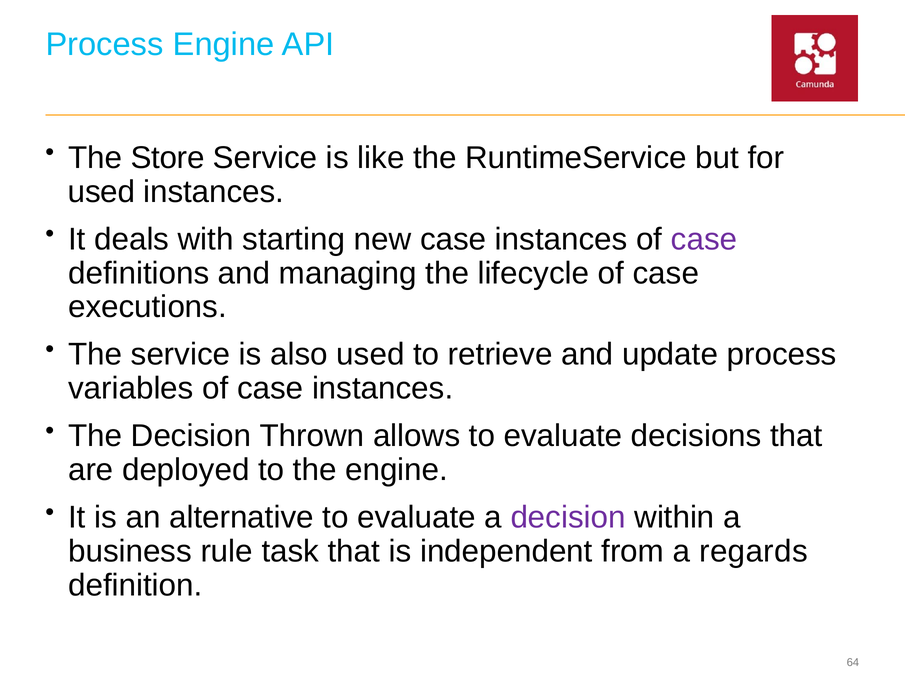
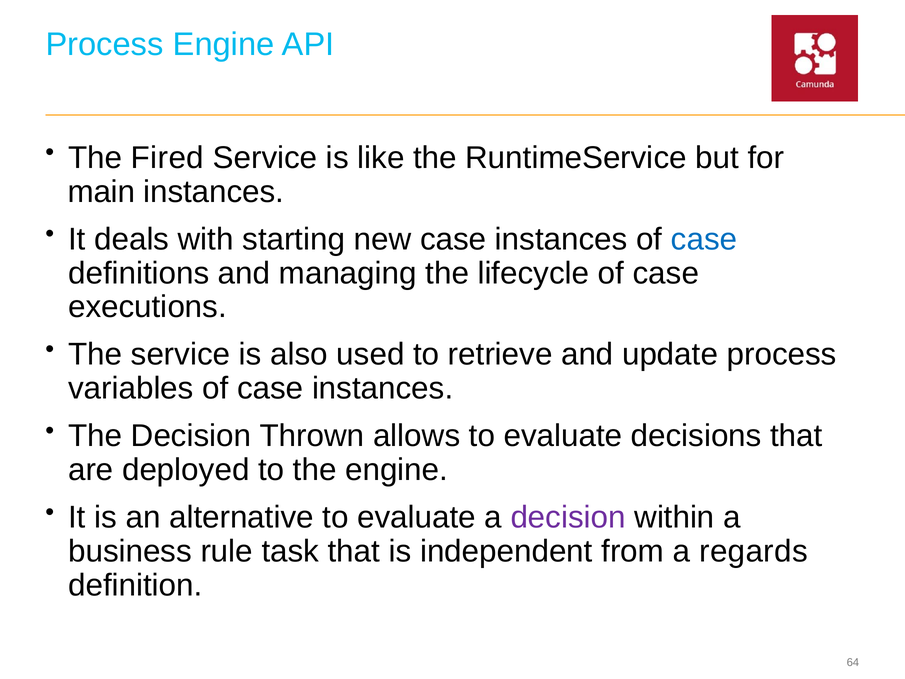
Store: Store -> Fired (167, 158)
used: used -> main (101, 192)
case colour: purple -> blue (704, 239)
